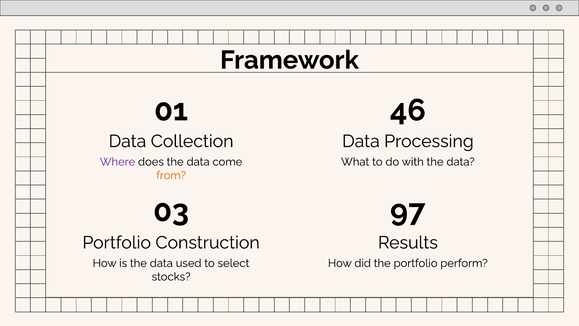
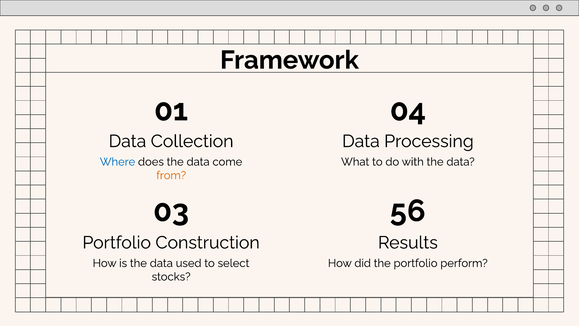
46: 46 -> 04 (408, 110)
Where colour: purple -> blue (117, 162)
97: 97 -> 56 (408, 211)
